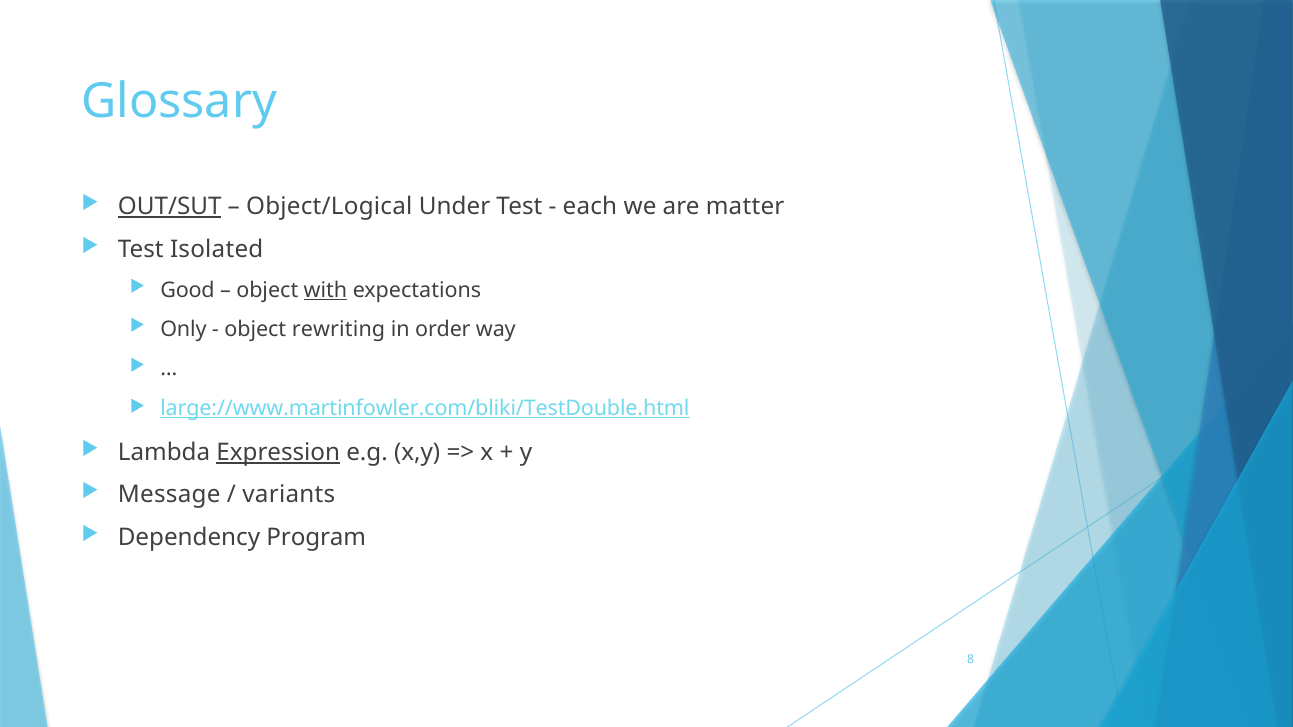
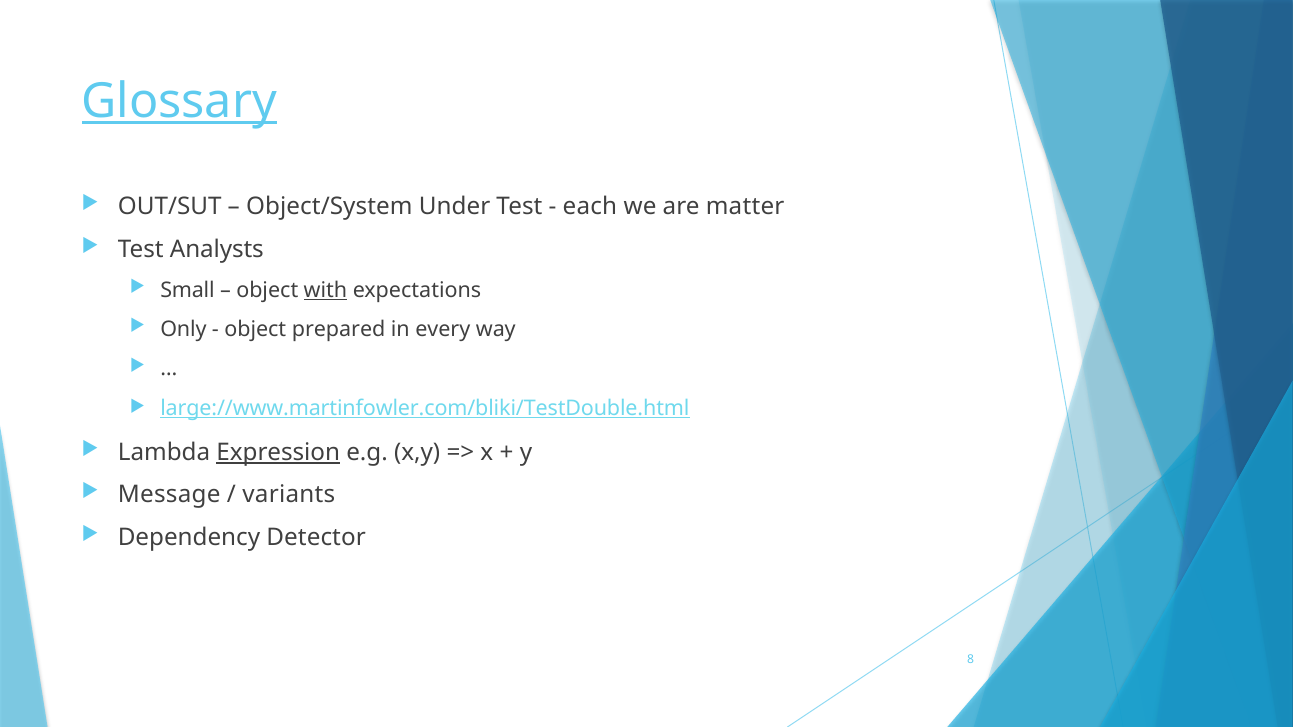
Glossary underline: none -> present (179, 102)
OUT/SUT underline: present -> none (170, 207)
Object/Logical: Object/Logical -> Object/System (329, 207)
Isolated: Isolated -> Analysts (217, 249)
Good: Good -> Small (187, 290)
rewriting: rewriting -> prepared (339, 329)
order: order -> every (443, 329)
Program: Program -> Detector (316, 538)
